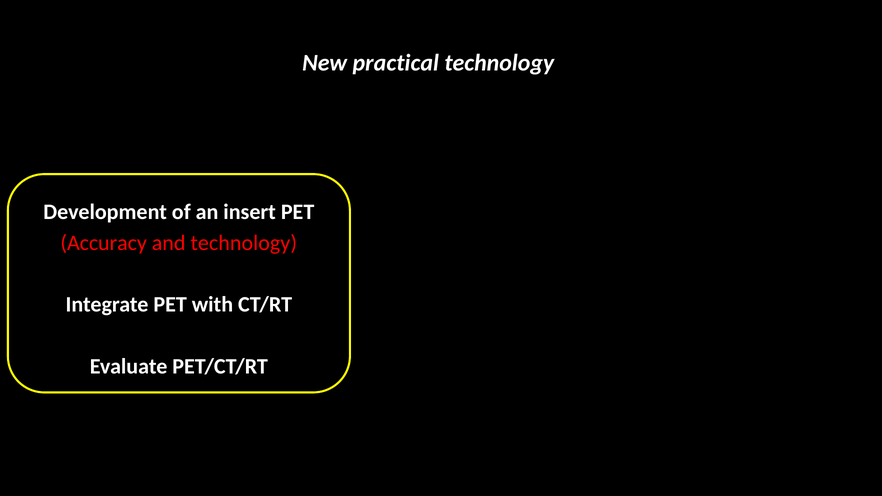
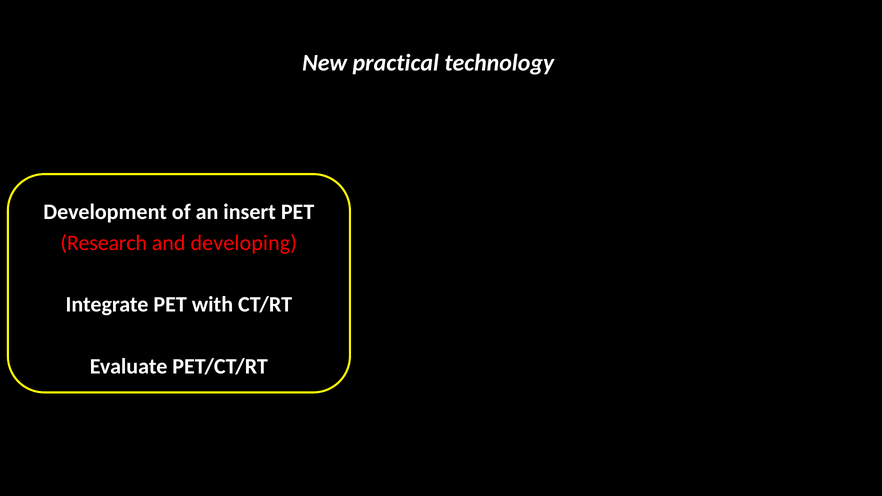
Accuracy: Accuracy -> Research (104, 243)
and technology: technology -> developing (244, 243)
